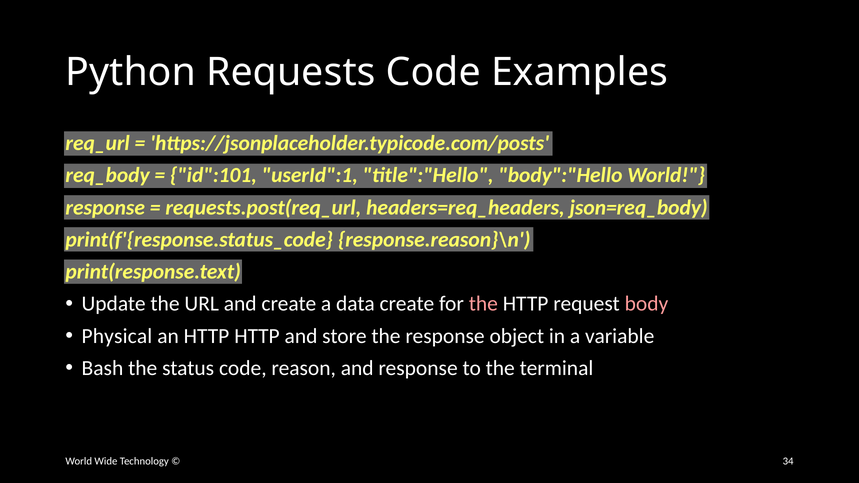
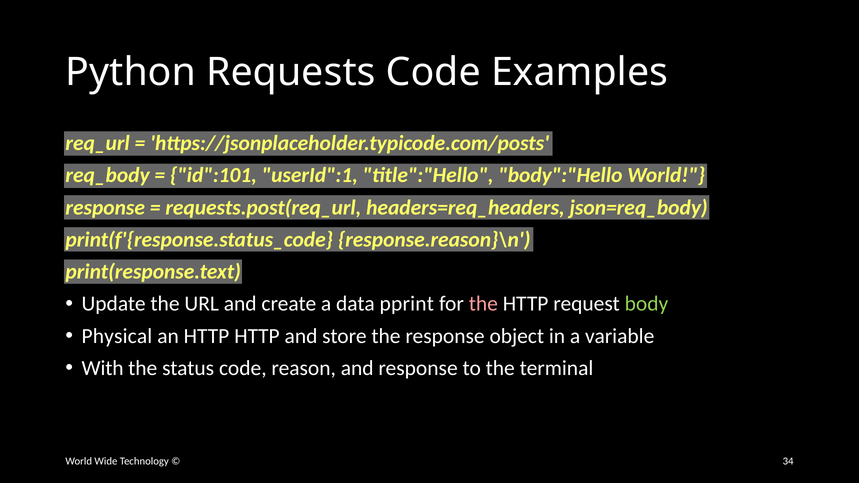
data create: create -> pprint (407, 304)
body colour: pink -> light green (646, 304)
Bash: Bash -> With (103, 368)
